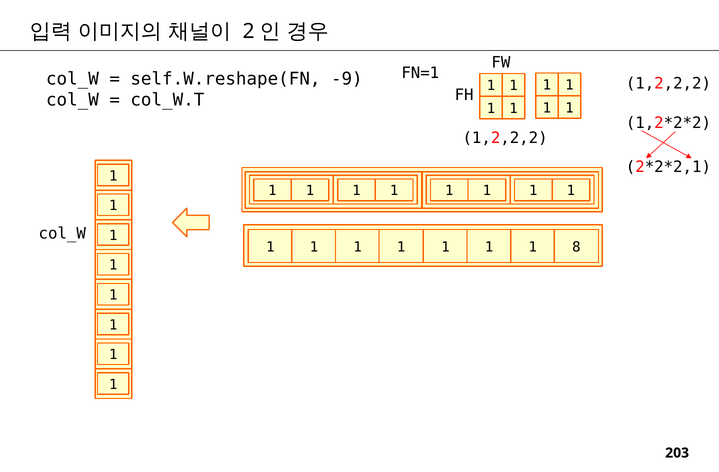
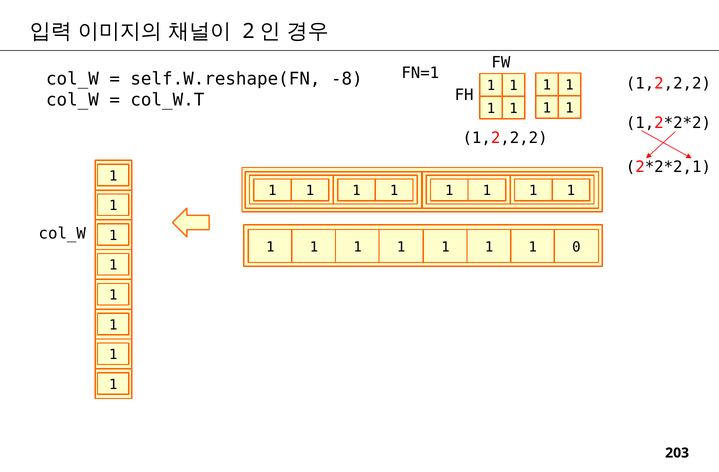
-9: -9 -> -8 (347, 79)
8: 8 -> 0 (576, 247)
